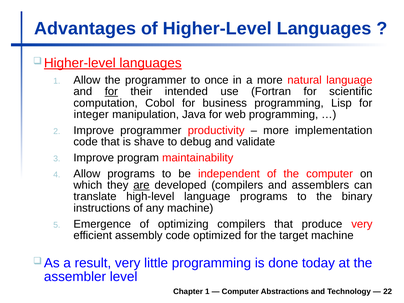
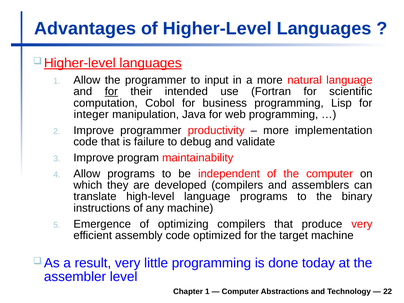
once: once -> input (217, 80)
shave: shave -> failure (149, 142)
are underline: present -> none (141, 185)
